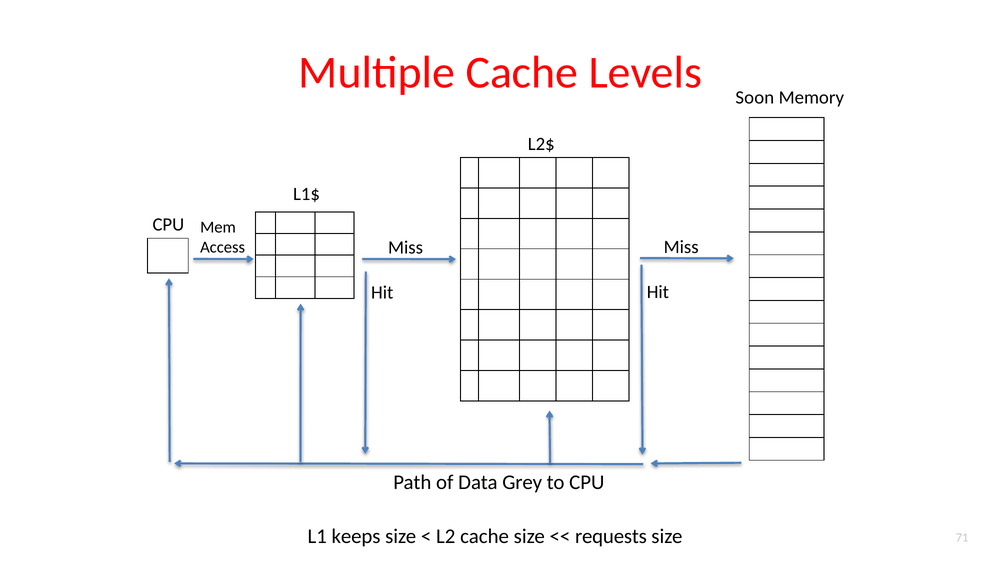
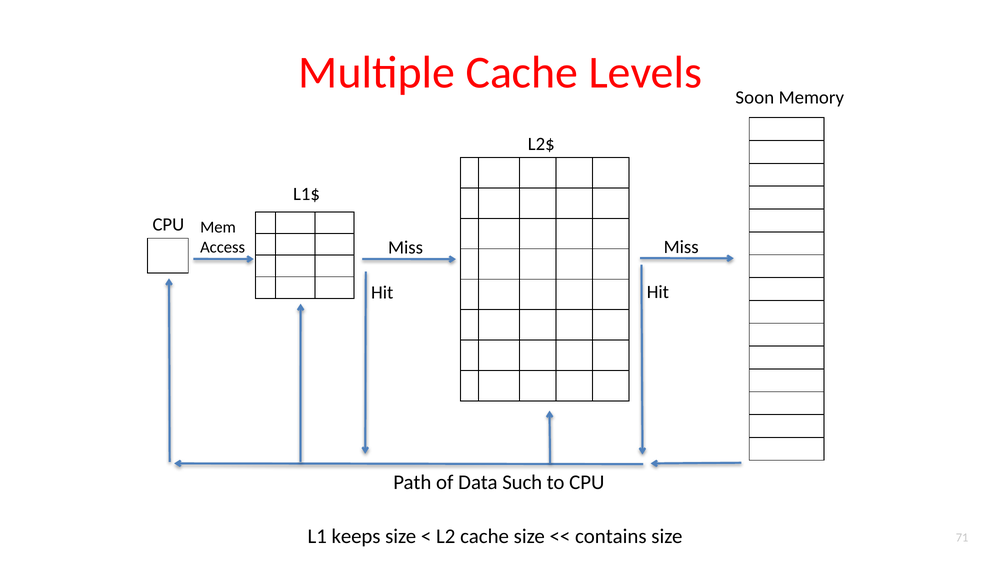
Grey: Grey -> Such (522, 482)
requests: requests -> contains (611, 536)
